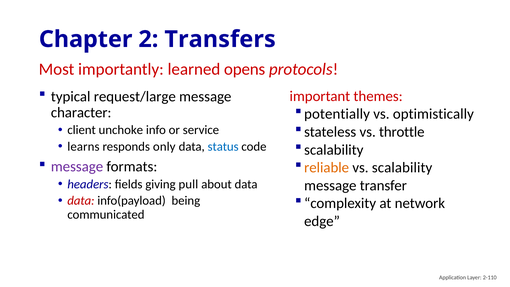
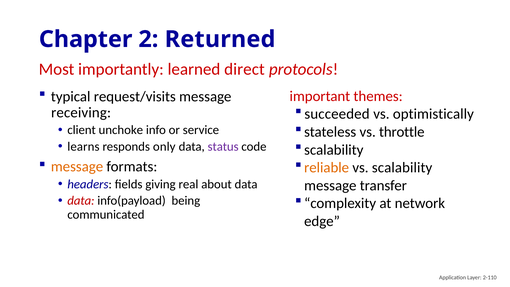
Transfers: Transfers -> Returned (220, 39)
opens: opens -> direct (244, 69)
request/large: request/large -> request/visits (135, 96)
potentially: potentially -> succeeded (337, 114)
character: character -> receiving (81, 112)
status colour: blue -> purple (223, 146)
message colour: purple -> orange (77, 167)
pull: pull -> real (188, 184)
